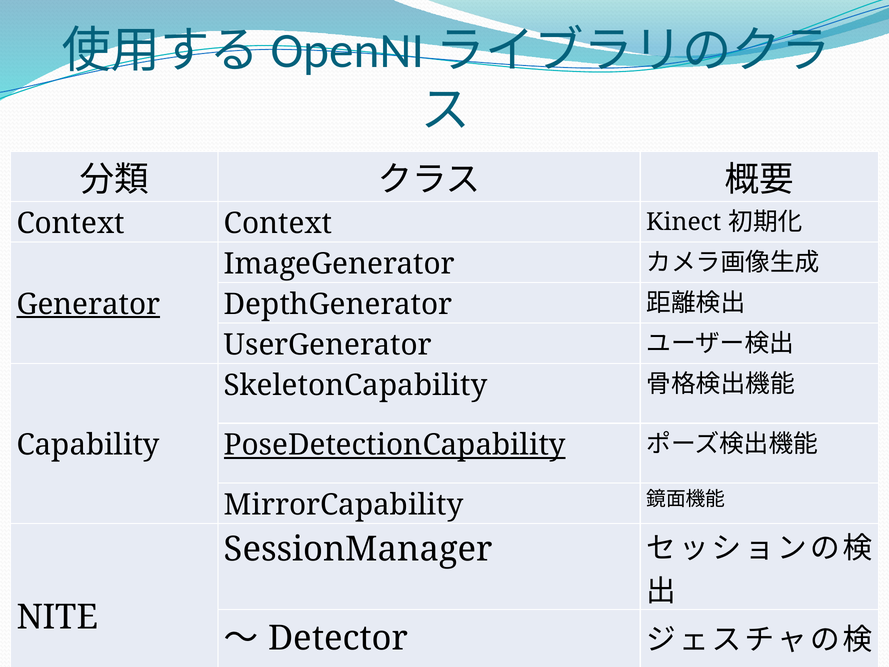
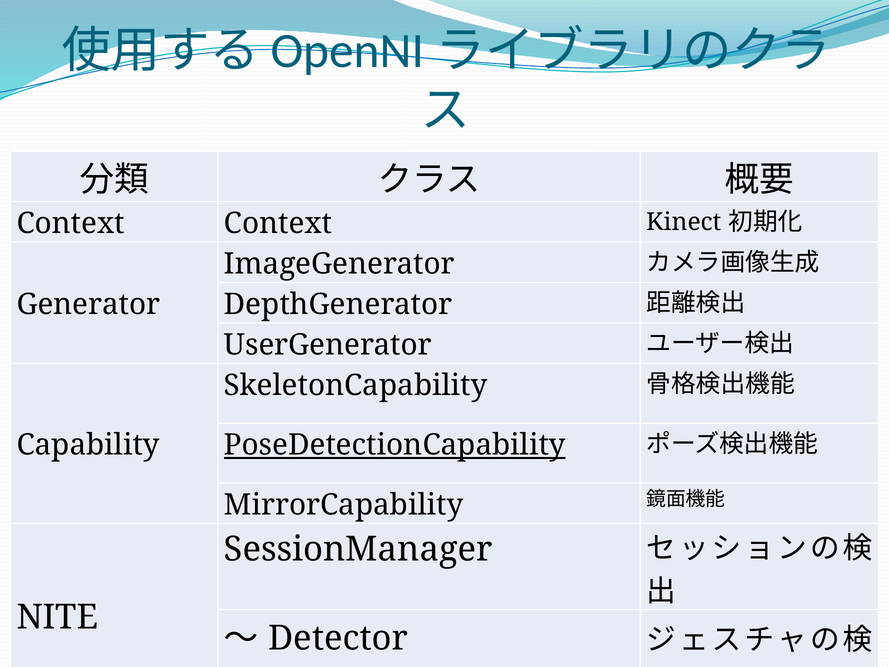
Generator underline: present -> none (88, 304)
